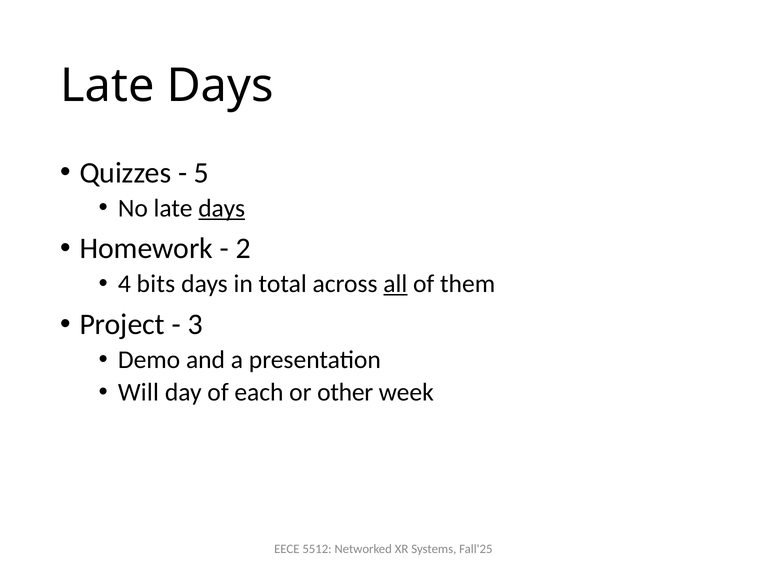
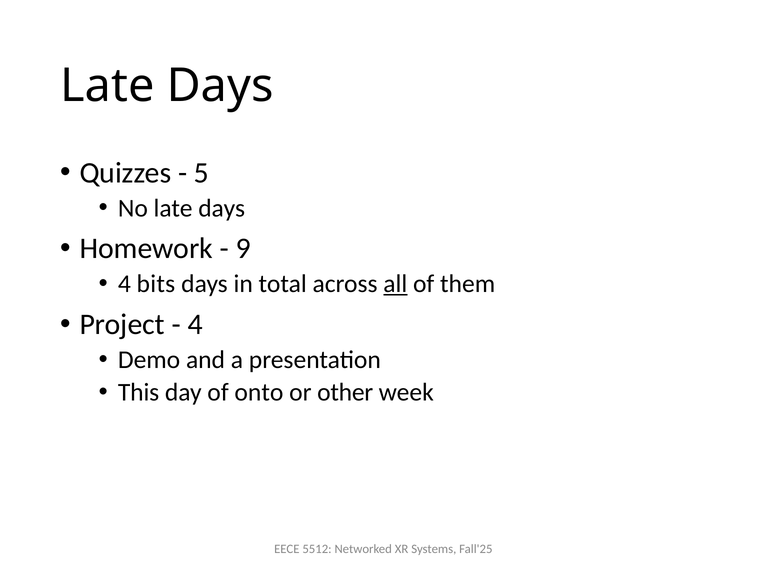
days underline: present -> none (222, 208)
2: 2 -> 9 (243, 249)
3: 3 -> 4 (195, 324)
Will: Will -> This (139, 393)
each: each -> onto (259, 393)
